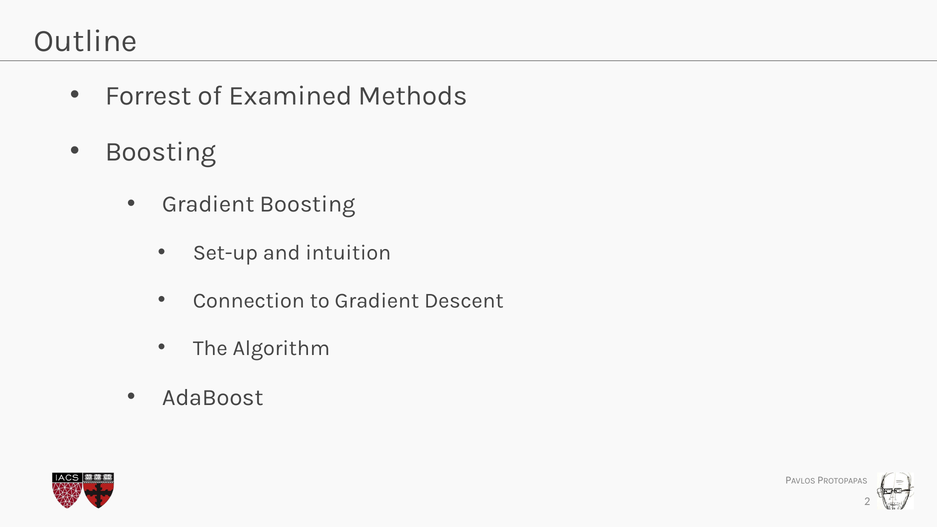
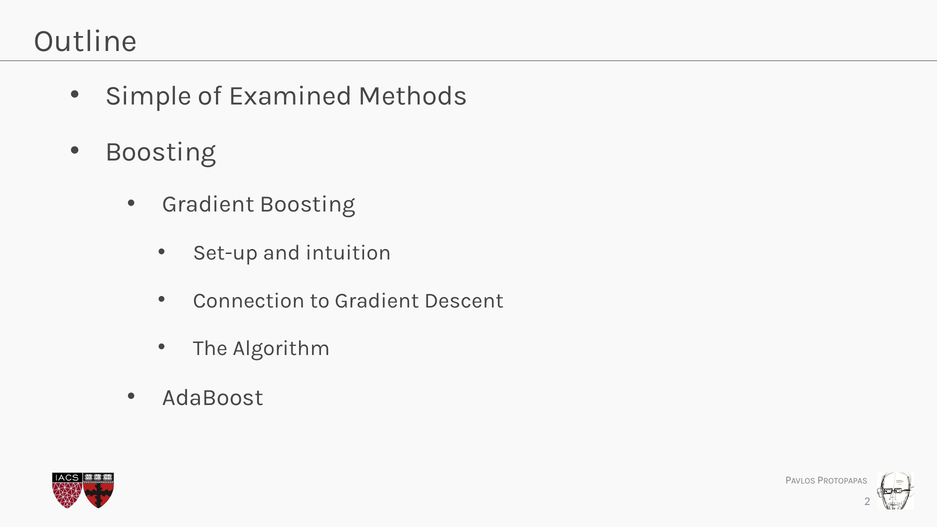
Forrest: Forrest -> Simple (148, 96)
